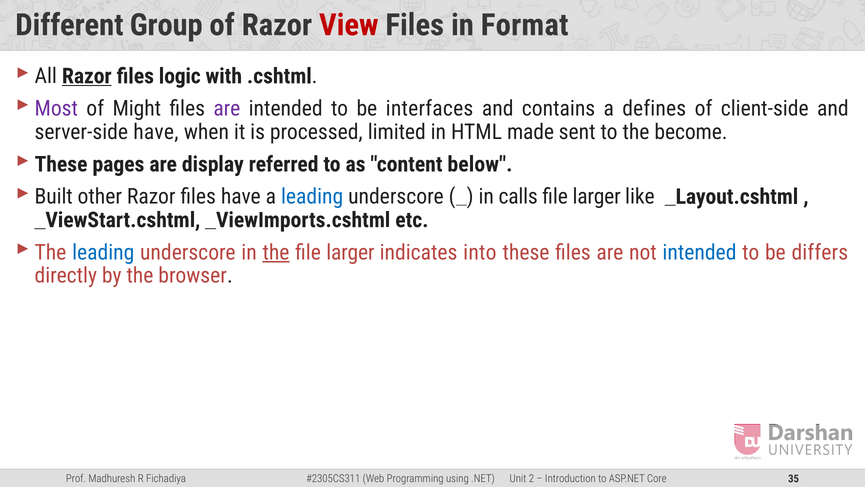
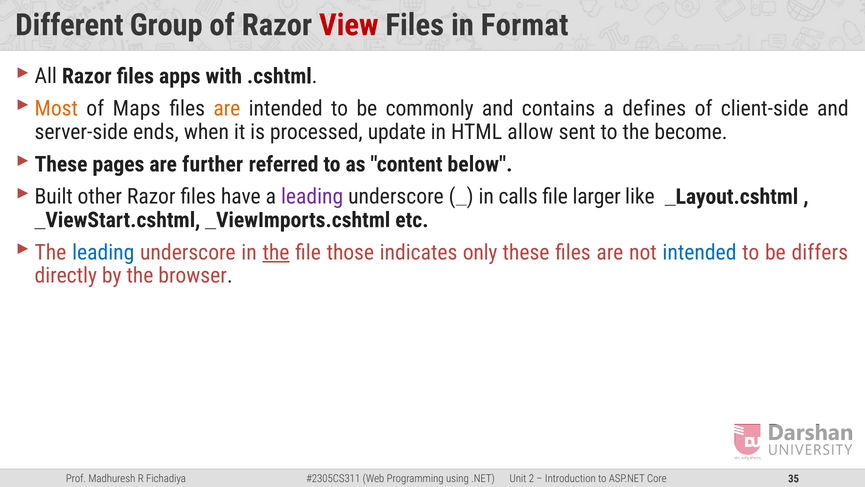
Razor underline: present -> none (87, 76)
logic: logic -> apps (180, 76)
Most colour: purple -> orange (56, 108)
Might: Might -> Maps (137, 108)
are colour: purple -> orange (227, 108)
interfaces: interfaces -> commonly (430, 108)
server-side have: have -> ends (156, 132)
limited: limited -> update (397, 132)
made: made -> allow (530, 132)
display: display -> further (213, 164)
leading colour: blue -> purple (312, 196)
larger: larger -> those (350, 252)
into: into -> only (480, 252)
